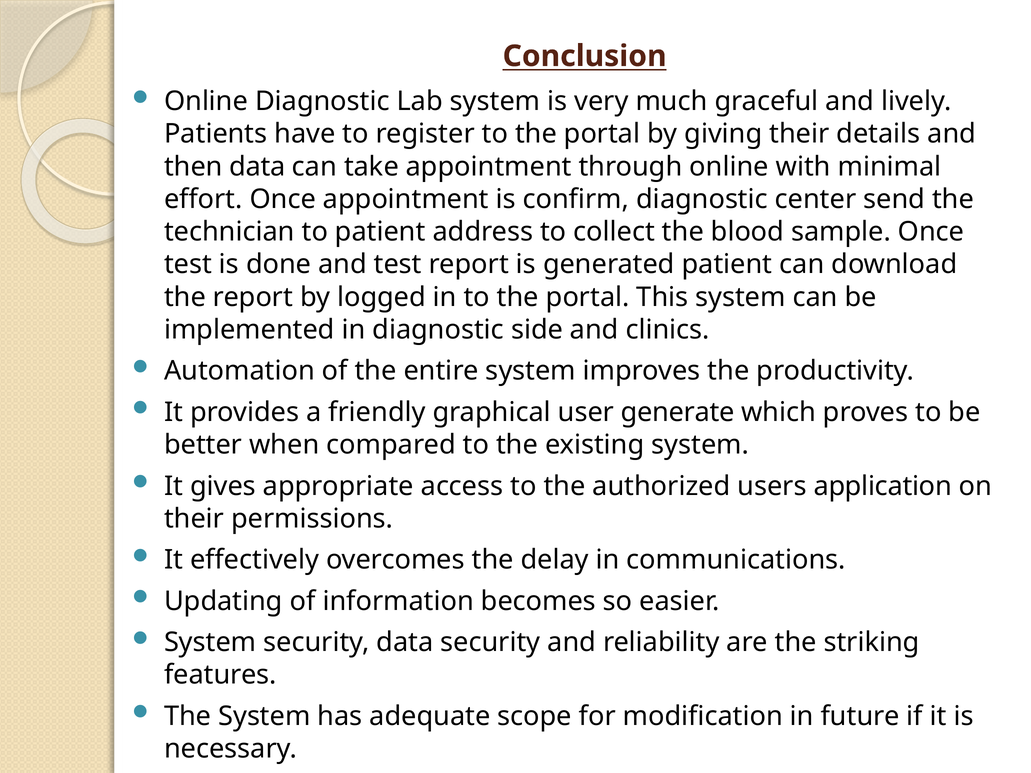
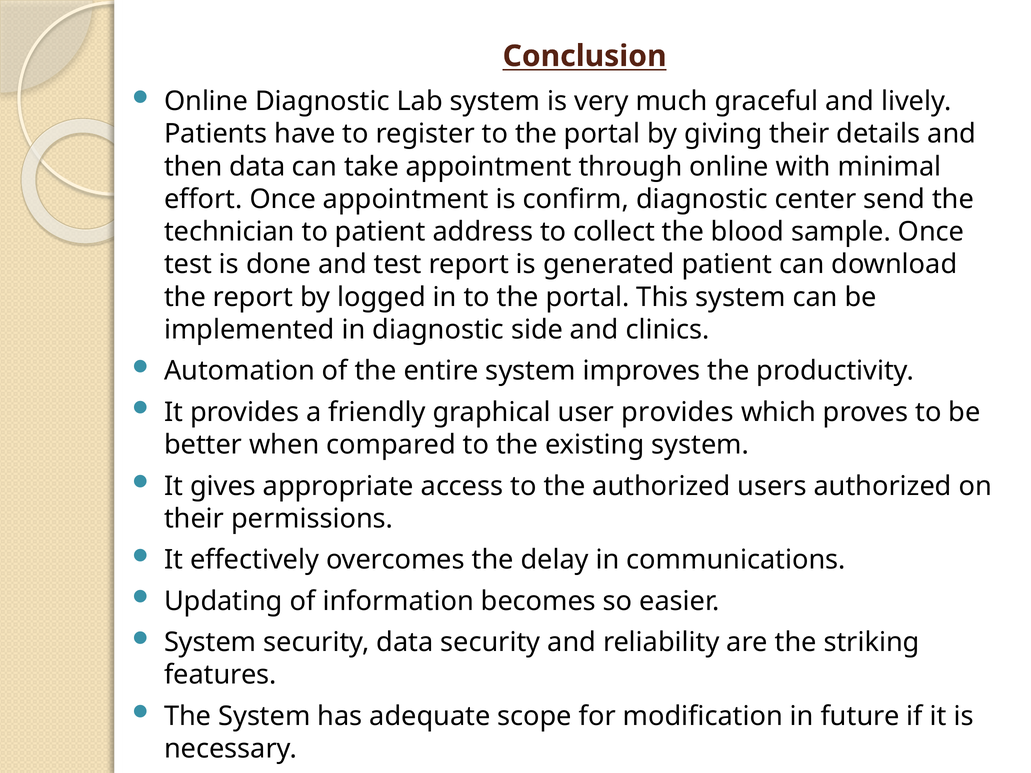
user generate: generate -> provides (677, 412)
users application: application -> authorized (883, 486)
